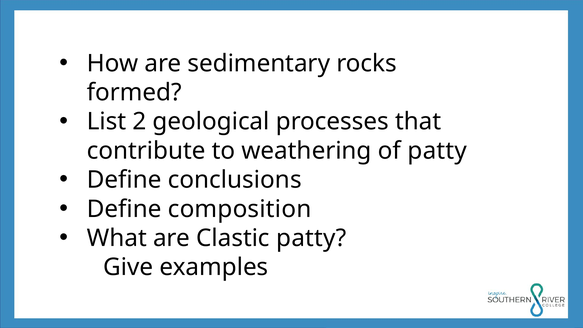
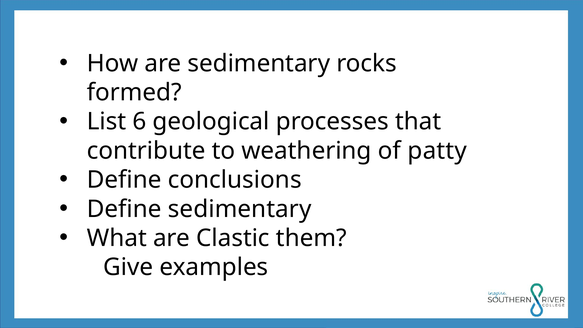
2: 2 -> 6 (139, 122)
Define composition: composition -> sedimentary (240, 209)
Clastic patty: patty -> them (311, 238)
